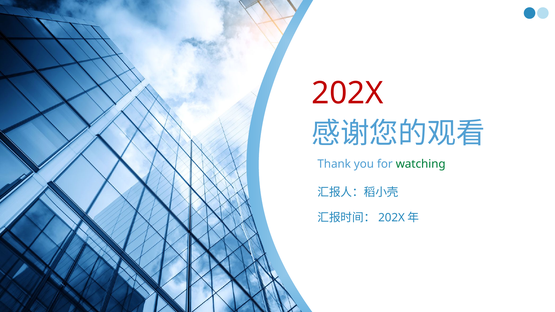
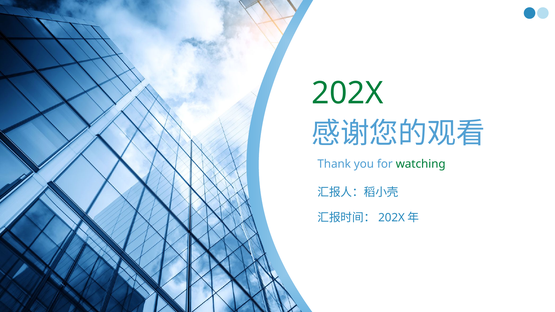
202X colour: red -> green (347, 93)
